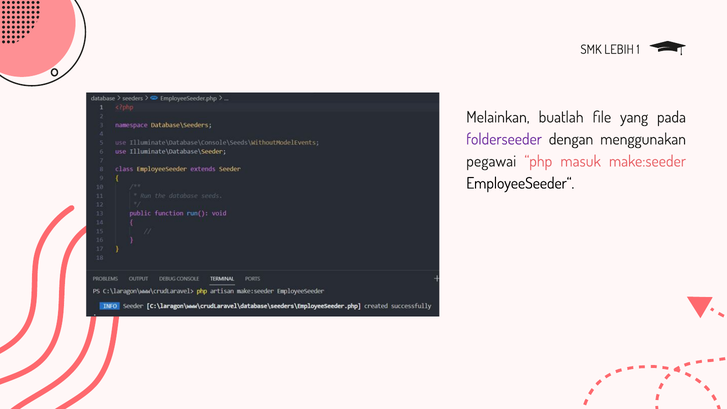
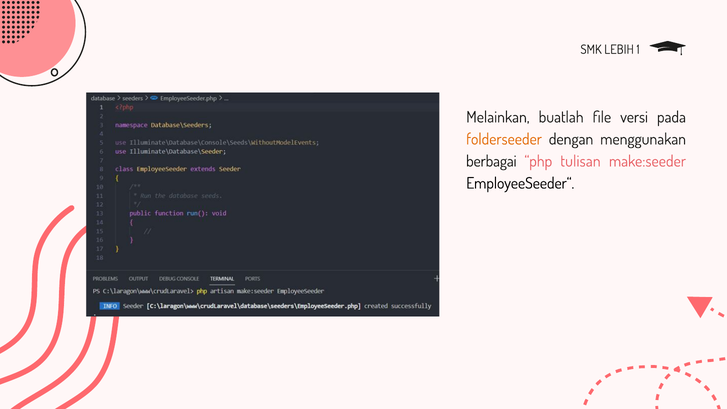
yang: yang -> versi (634, 117)
folderseeder colour: purple -> orange (504, 139)
pegawai: pegawai -> berbagai (491, 161)
masuk: masuk -> tulisan (580, 161)
